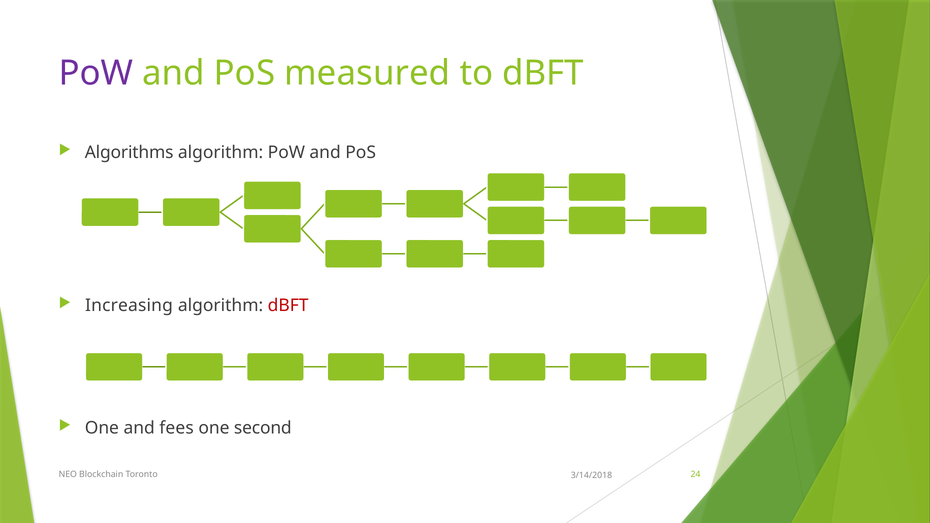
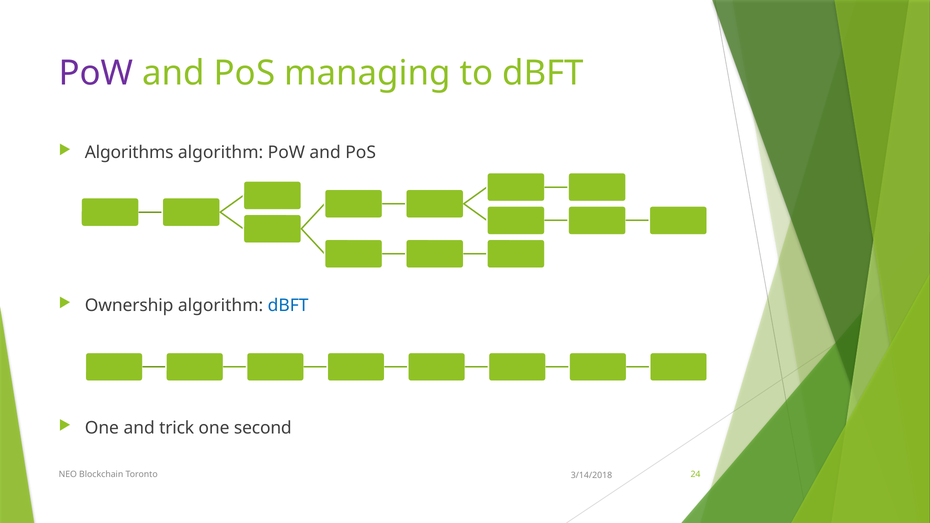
measured: measured -> managing (367, 73)
Increasing: Increasing -> Ownership (129, 306)
dBFT colour: red -> blue (288, 306)
fees: fees -> trick (177, 428)
